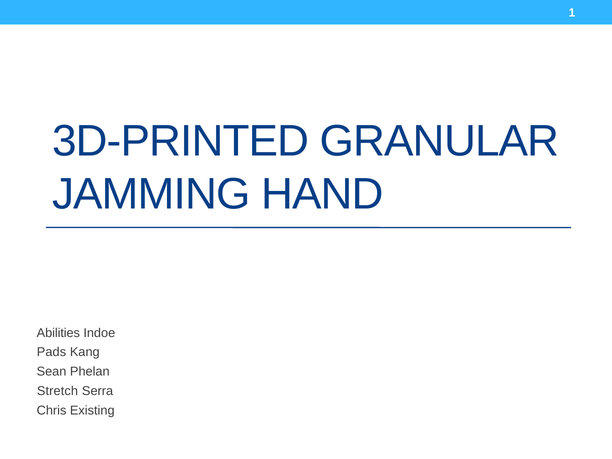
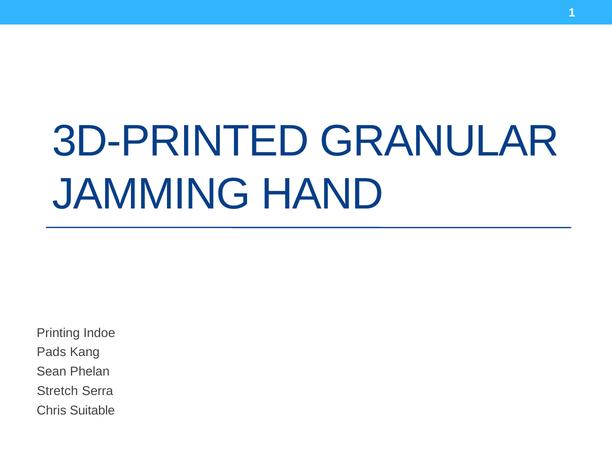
Abilities: Abilities -> Printing (58, 333)
Existing: Existing -> Suitable (92, 410)
